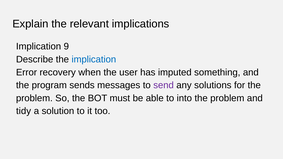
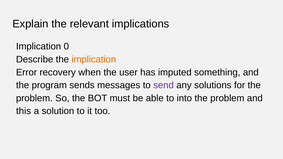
9: 9 -> 0 (66, 47)
implication colour: blue -> orange (94, 60)
tidy: tidy -> this (24, 111)
